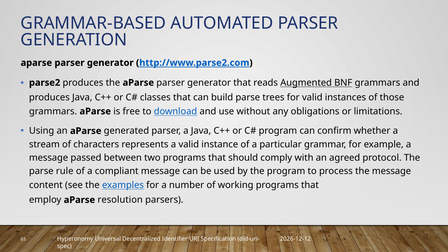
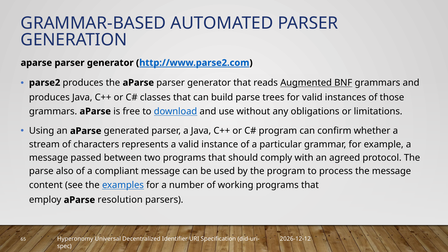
rule: rule -> also (65, 171)
